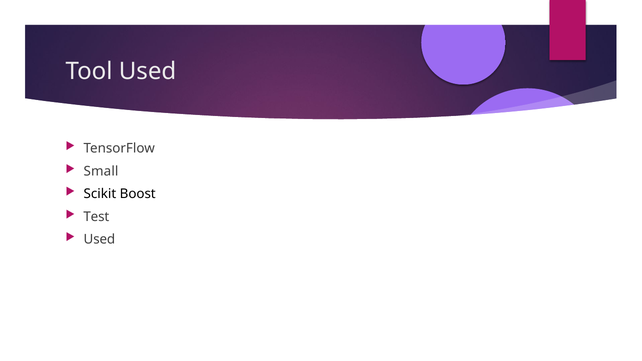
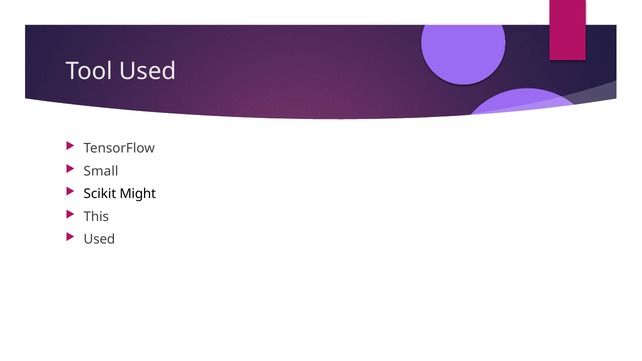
Boost: Boost -> Might (138, 194)
Test: Test -> This (96, 217)
